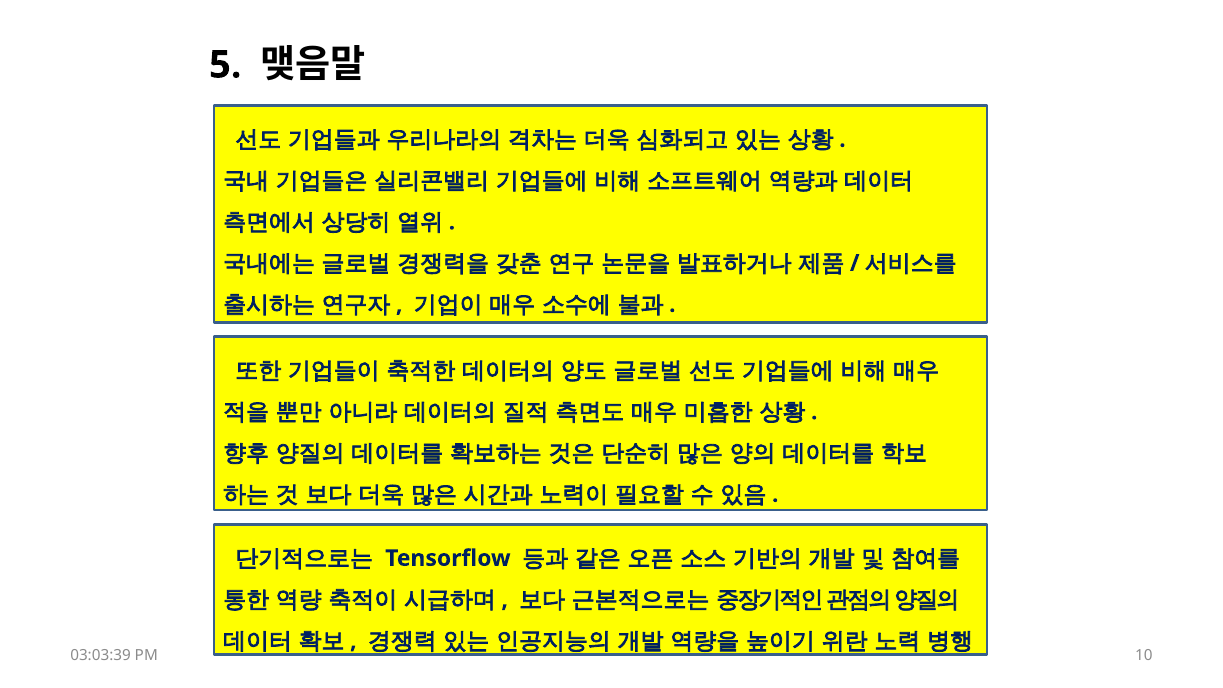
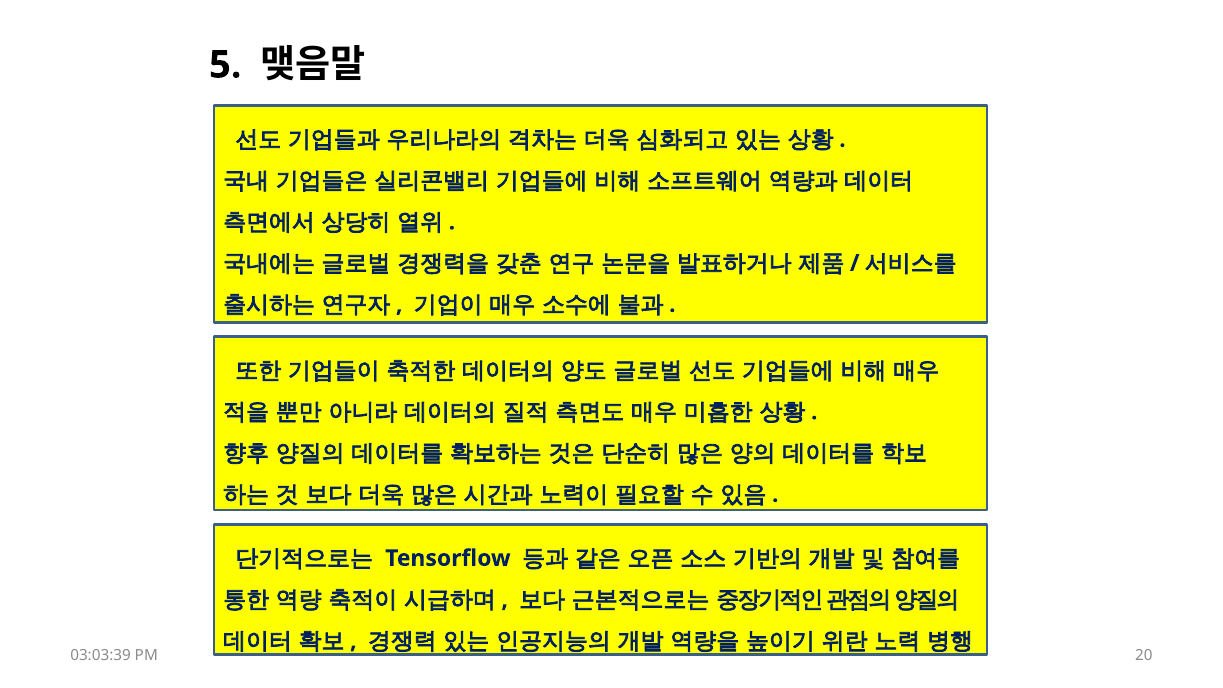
10: 10 -> 20 (1144, 656)
